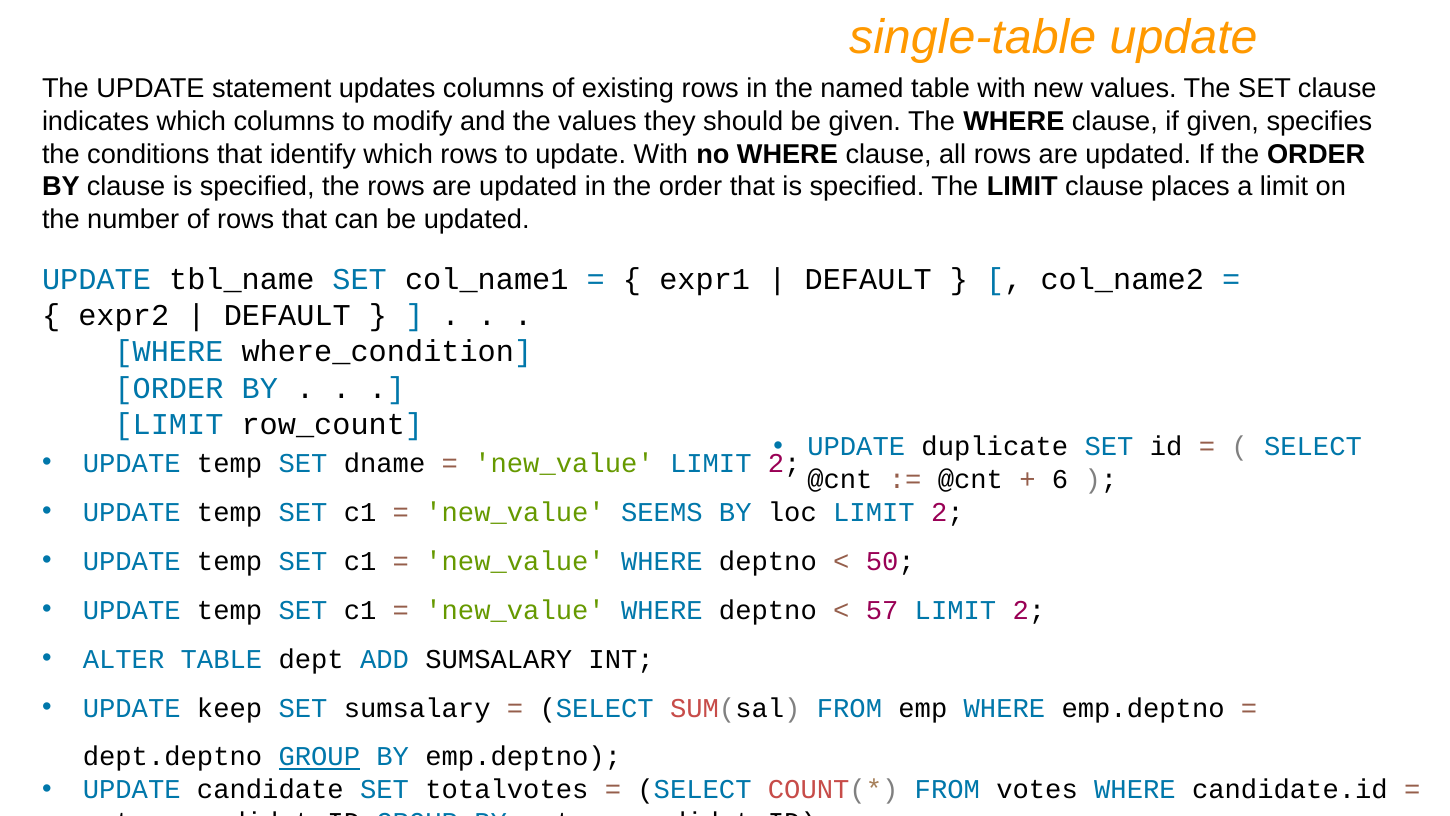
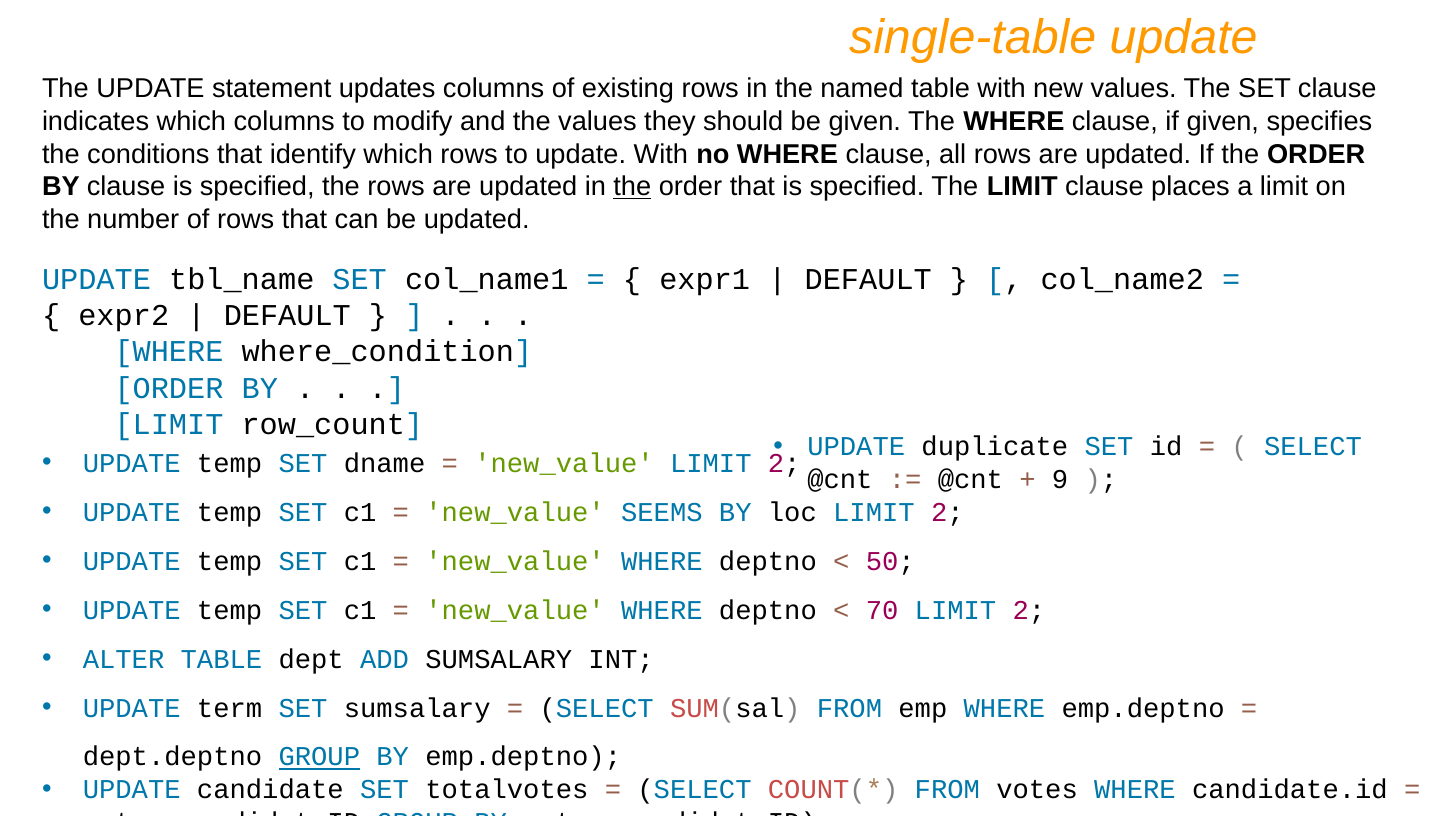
the underline: none -> present (632, 187)
6: 6 -> 9 (1060, 479)
57: 57 -> 70 (882, 610)
keep: keep -> term (230, 708)
